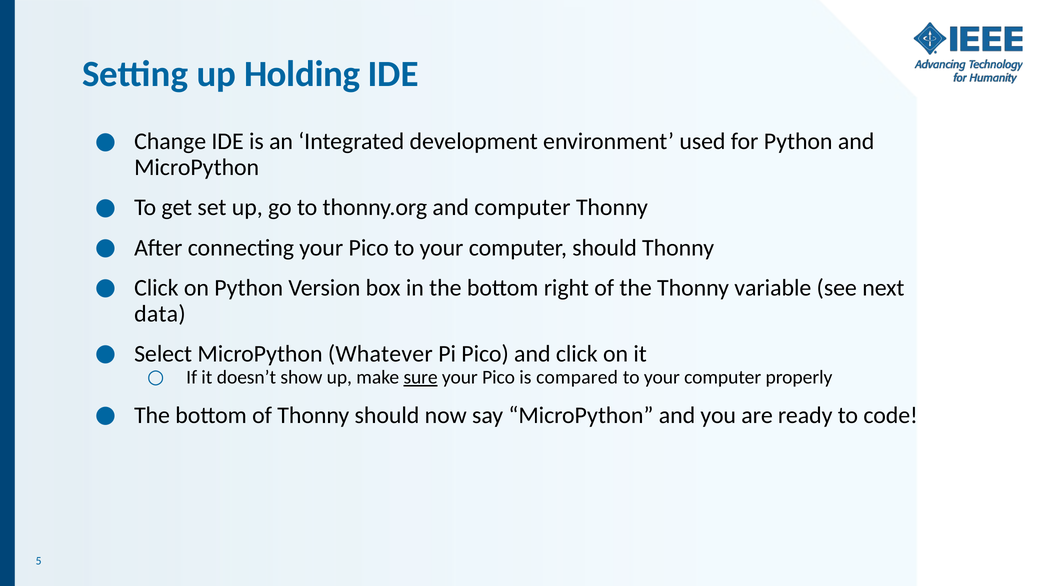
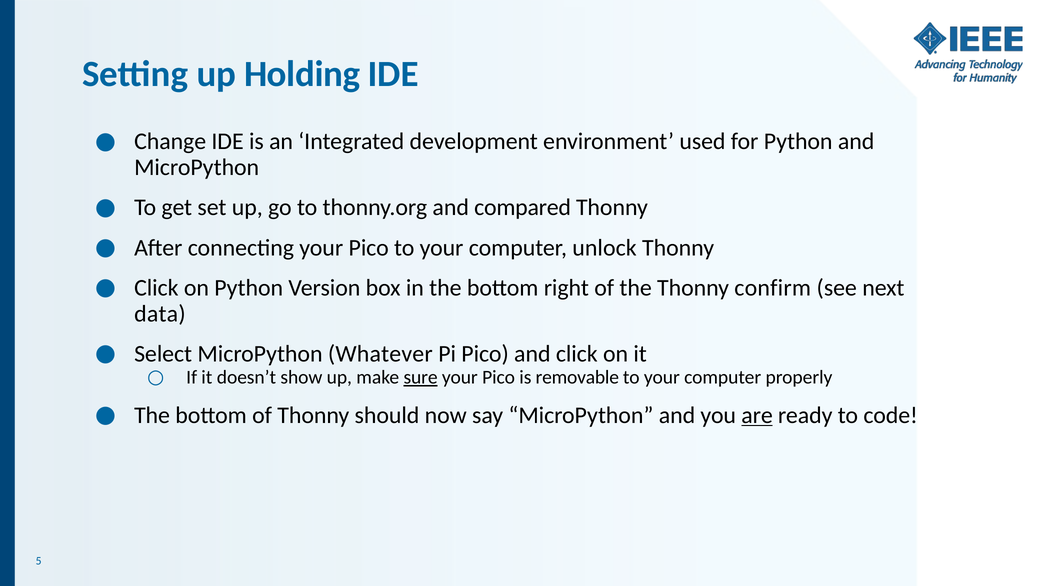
and computer: computer -> compared (523, 207)
computer should: should -> unlock (604, 248)
variable: variable -> confirm (773, 288)
compared: compared -> removable (577, 377)
are underline: none -> present (757, 415)
